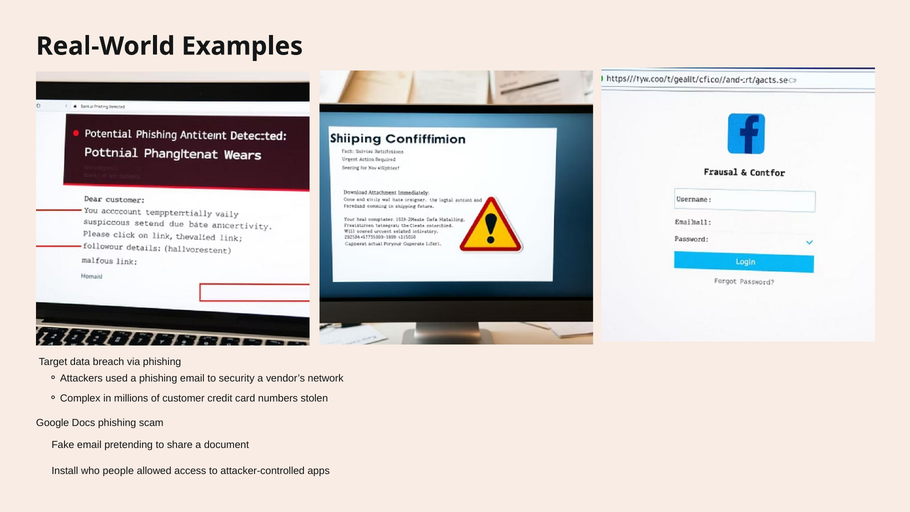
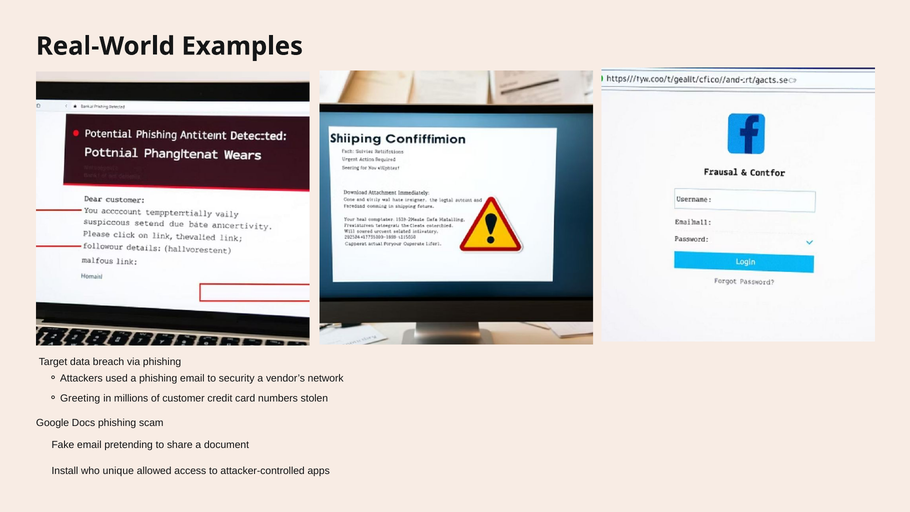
Complex: Complex -> Greeting (80, 398)
people: people -> unique (118, 471)
